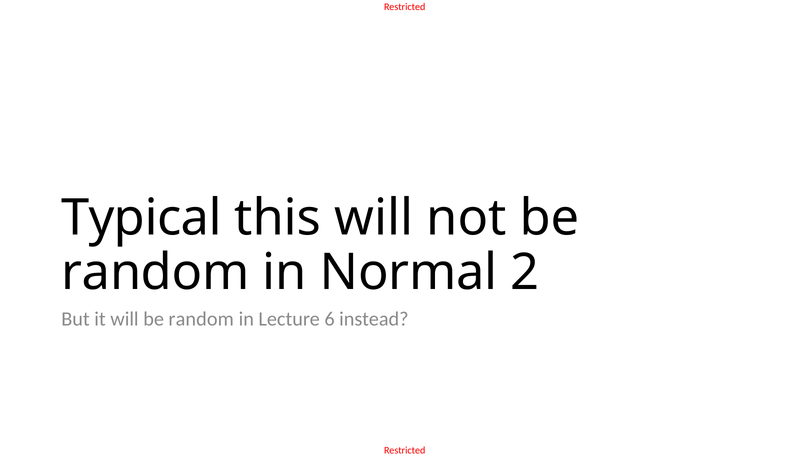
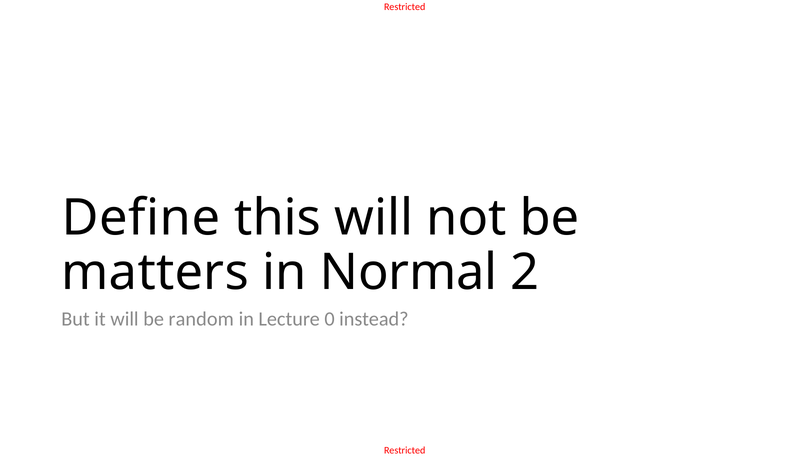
Typical: Typical -> Define (141, 218)
random: random -> matters (155, 272)
6: 6 -> 0 (330, 319)
